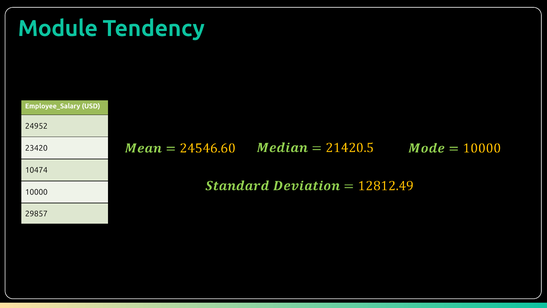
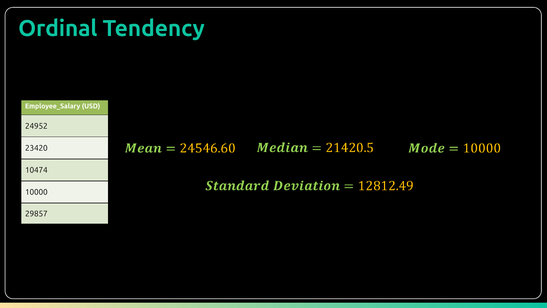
Module: Module -> Ordinal (58, 28)
